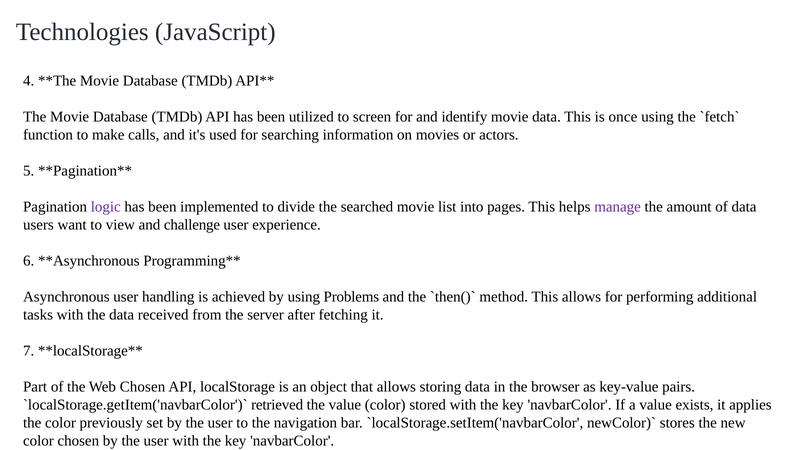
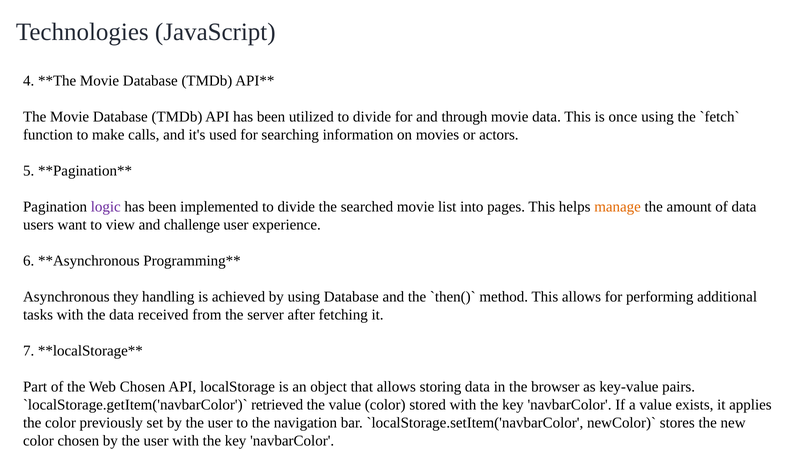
utilized to screen: screen -> divide (372, 117)
identify: identify -> through (464, 117)
manage colour: purple -> orange (618, 207)
Asynchronous user: user -> they (126, 297)
using Problems: Problems -> Database (351, 297)
